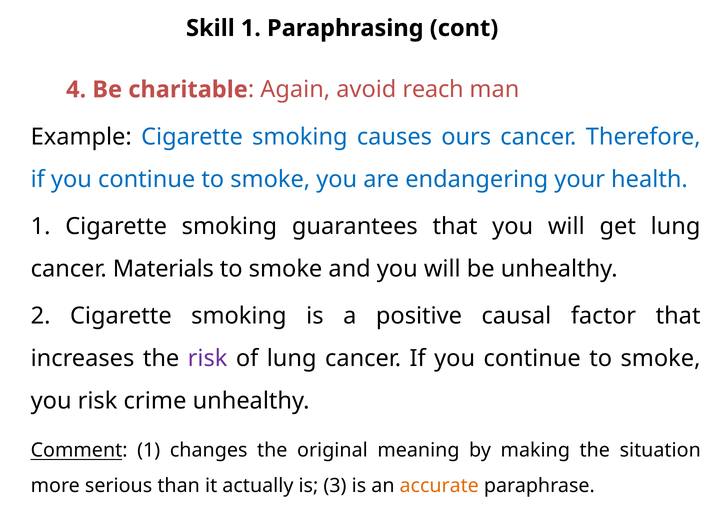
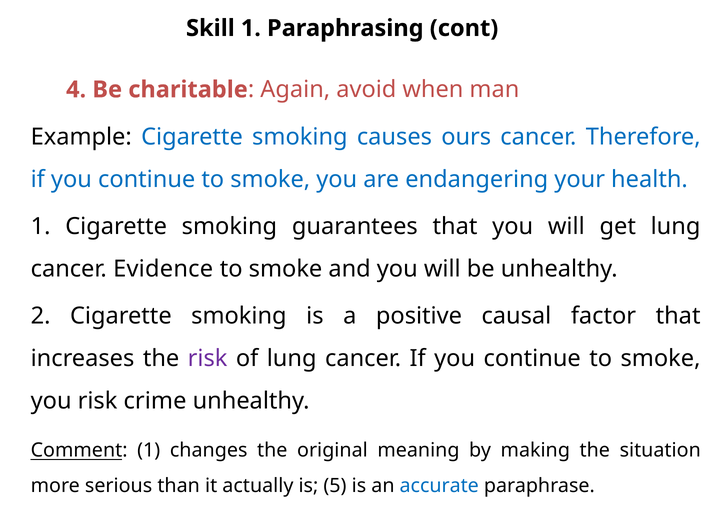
reach: reach -> when (433, 90)
Materials: Materials -> Evidence (163, 269)
3: 3 -> 5 (335, 486)
accurate colour: orange -> blue (439, 486)
